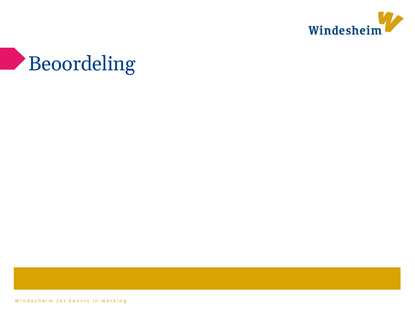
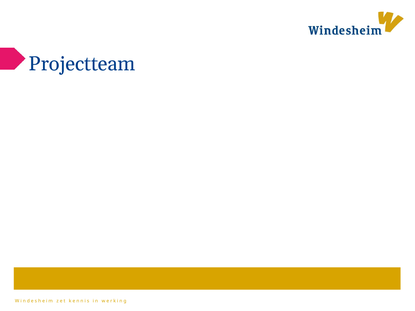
Beoordeling: Beoordeling -> Projectteam (82, 64)
